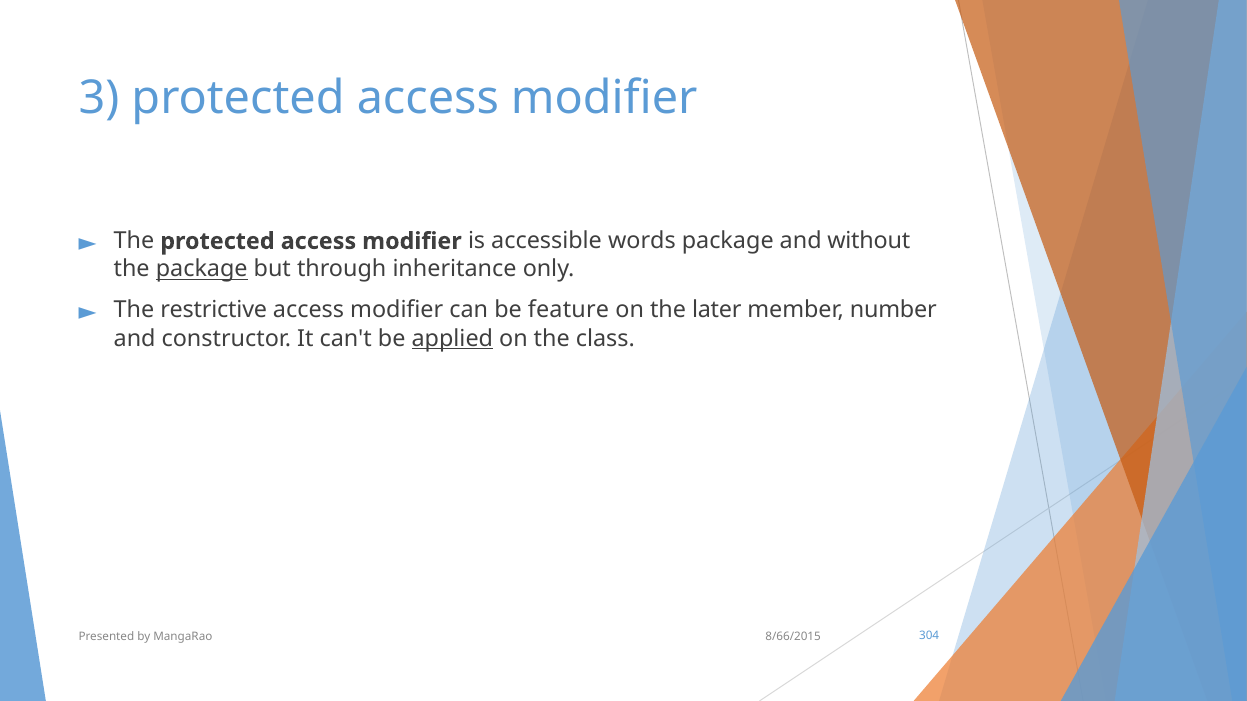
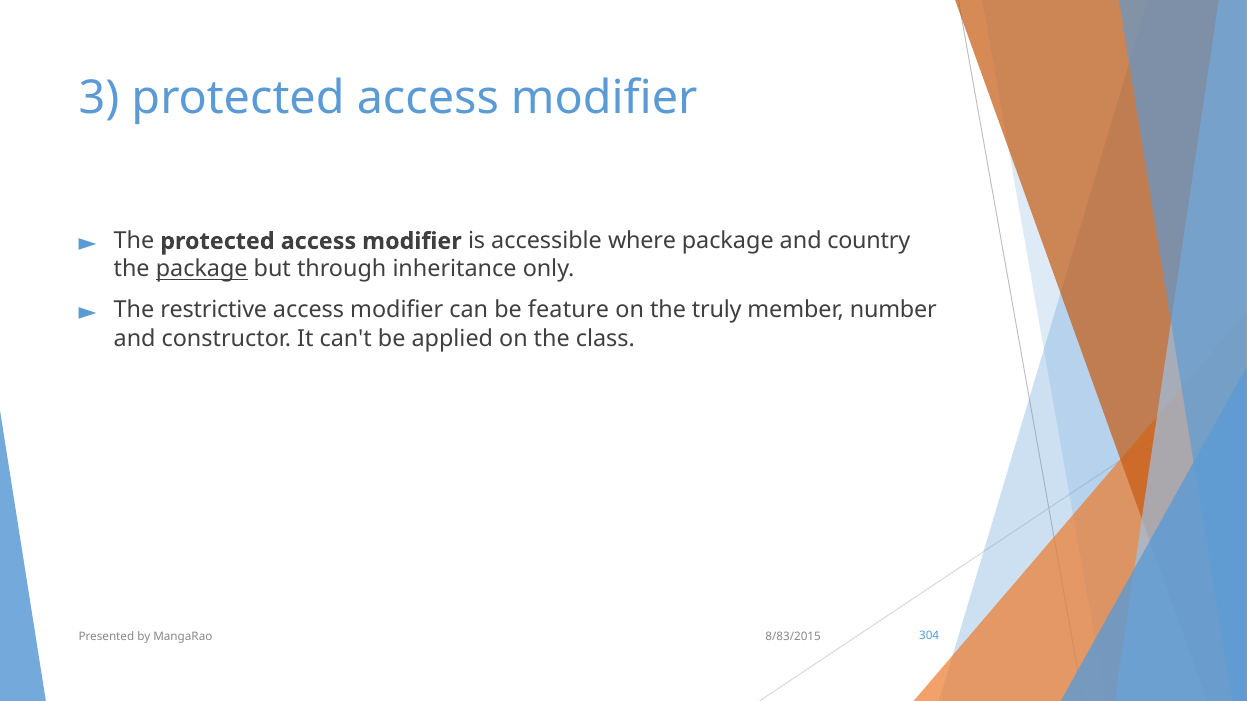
words: words -> where (642, 241)
without: without -> country (869, 241)
later: later -> truly (717, 310)
applied underline: present -> none (452, 339)
8/66/2015: 8/66/2015 -> 8/83/2015 (793, 637)
